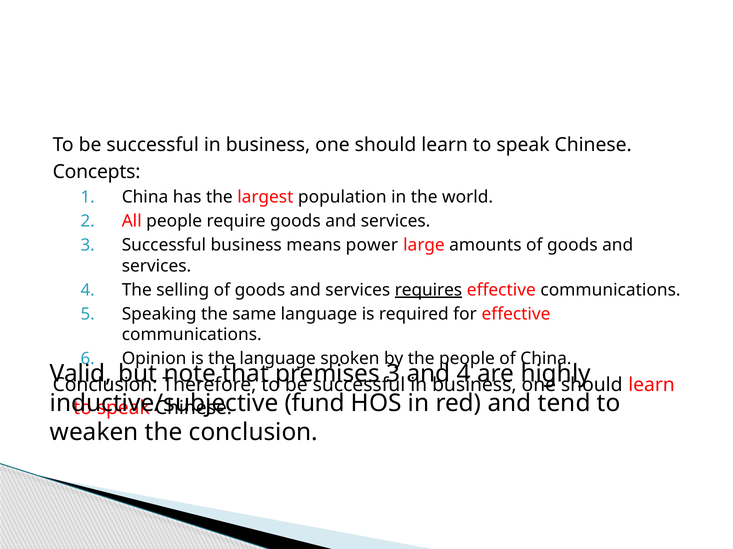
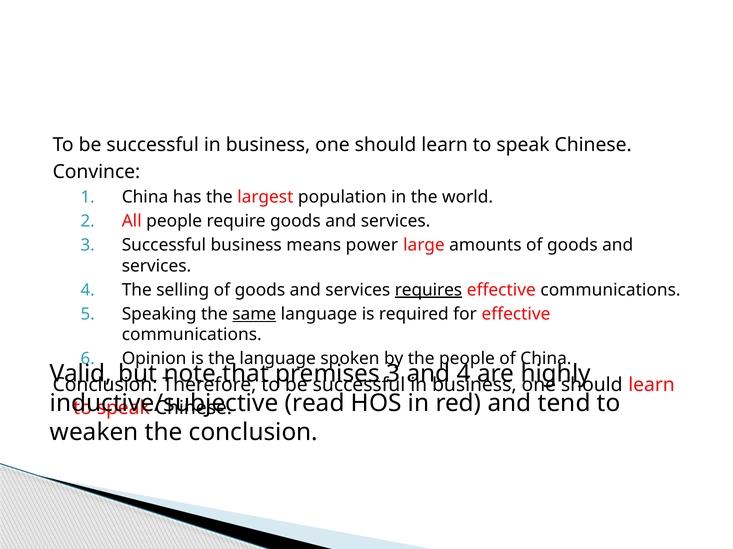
Concepts: Concepts -> Convince (96, 172)
same underline: none -> present (254, 314)
fund: fund -> read (315, 404)
